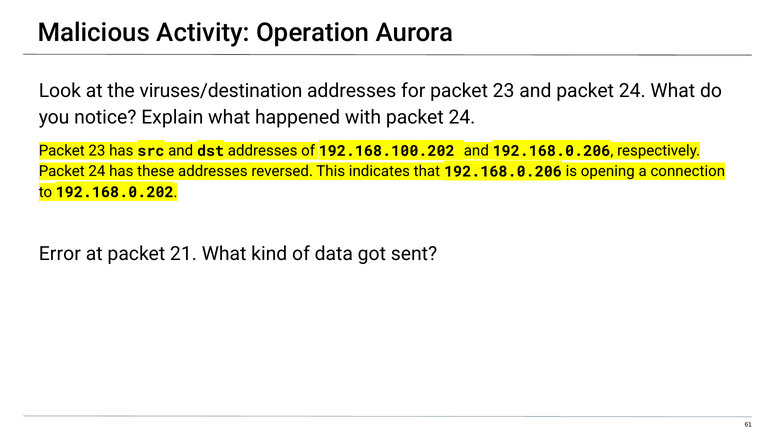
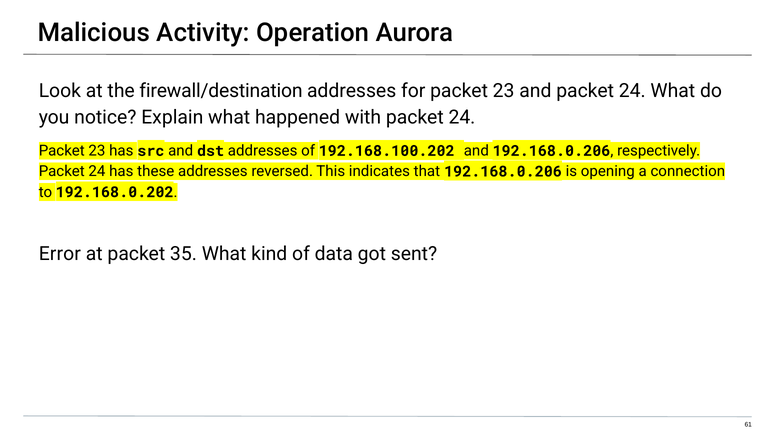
viruses/destination: viruses/destination -> firewall/destination (221, 91)
21: 21 -> 35 (183, 254)
